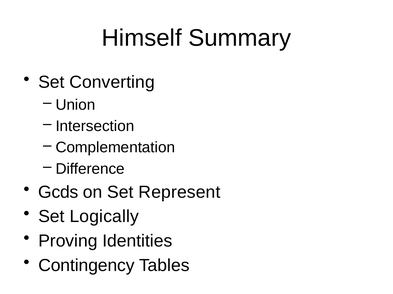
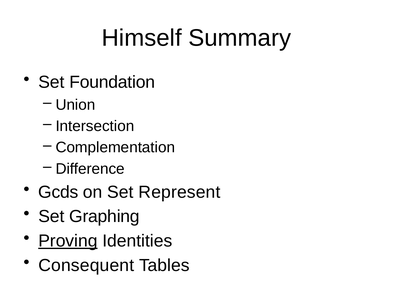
Converting: Converting -> Foundation (112, 82)
Logically: Logically -> Graphing (104, 217)
Proving underline: none -> present (68, 241)
Contingency: Contingency -> Consequent (86, 266)
